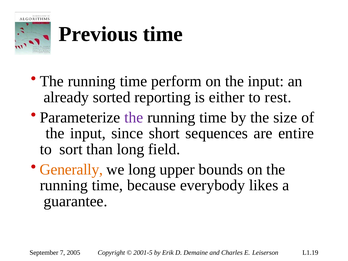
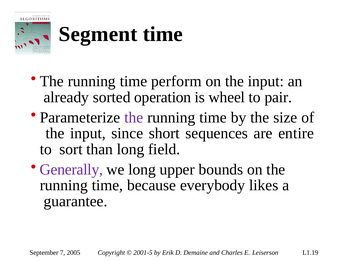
Previous: Previous -> Segment (98, 34)
reporting: reporting -> operation (163, 97)
either: either -> wheel (227, 97)
rest: rest -> pair (278, 97)
Generally colour: orange -> purple (71, 170)
